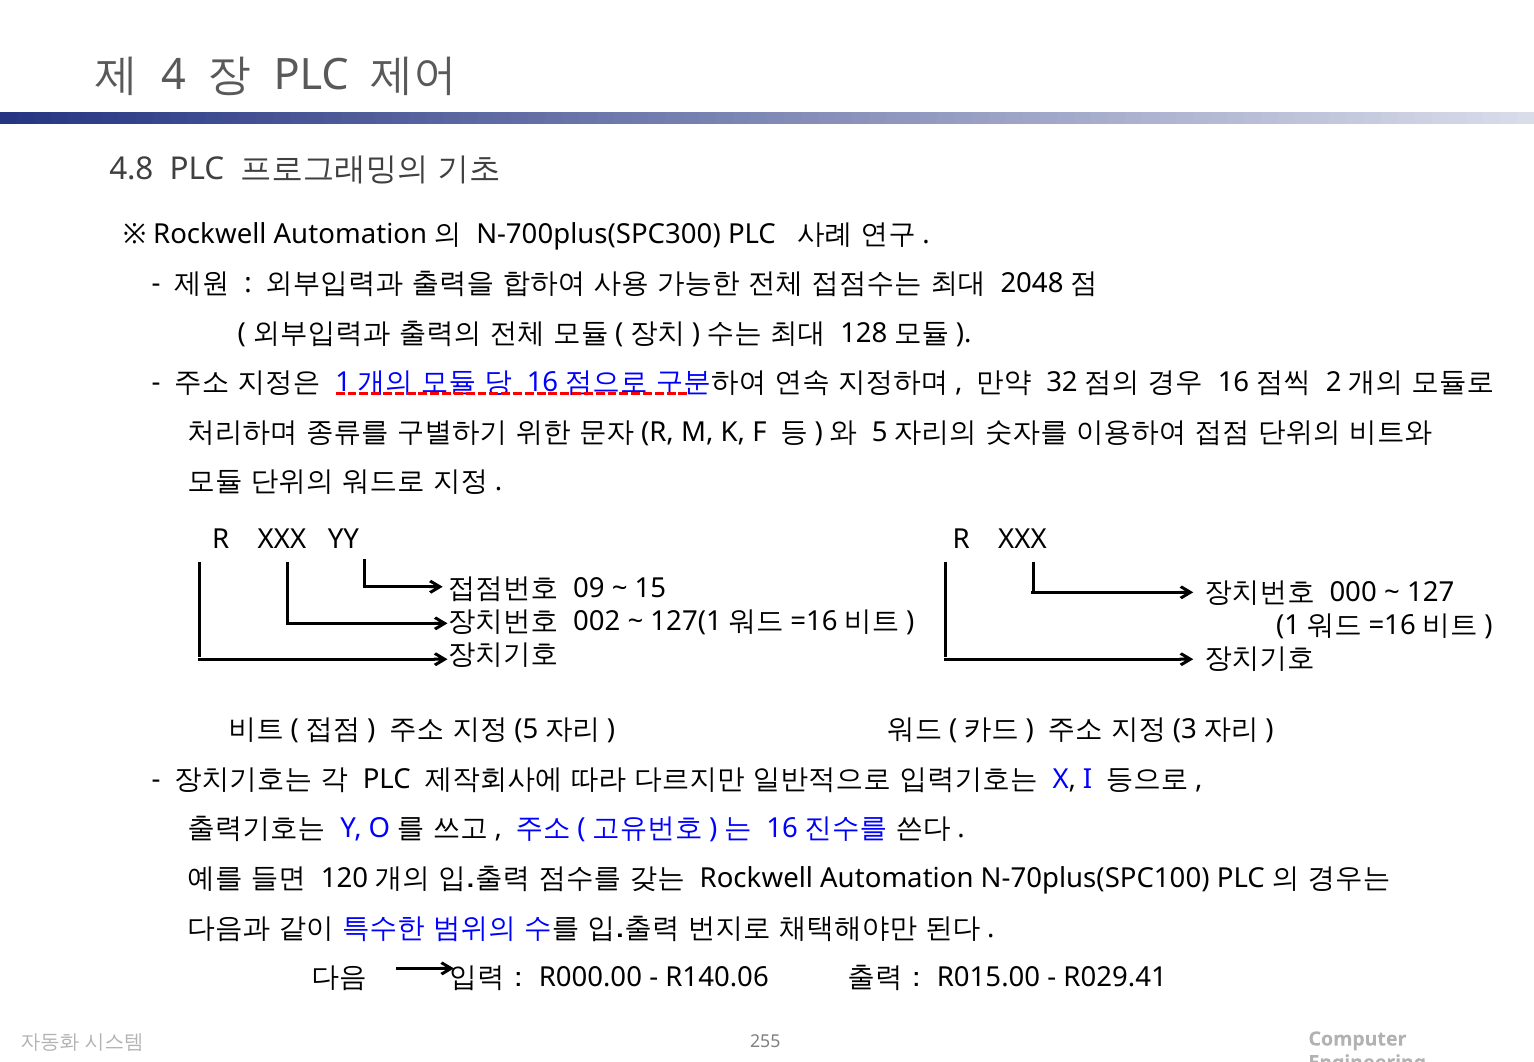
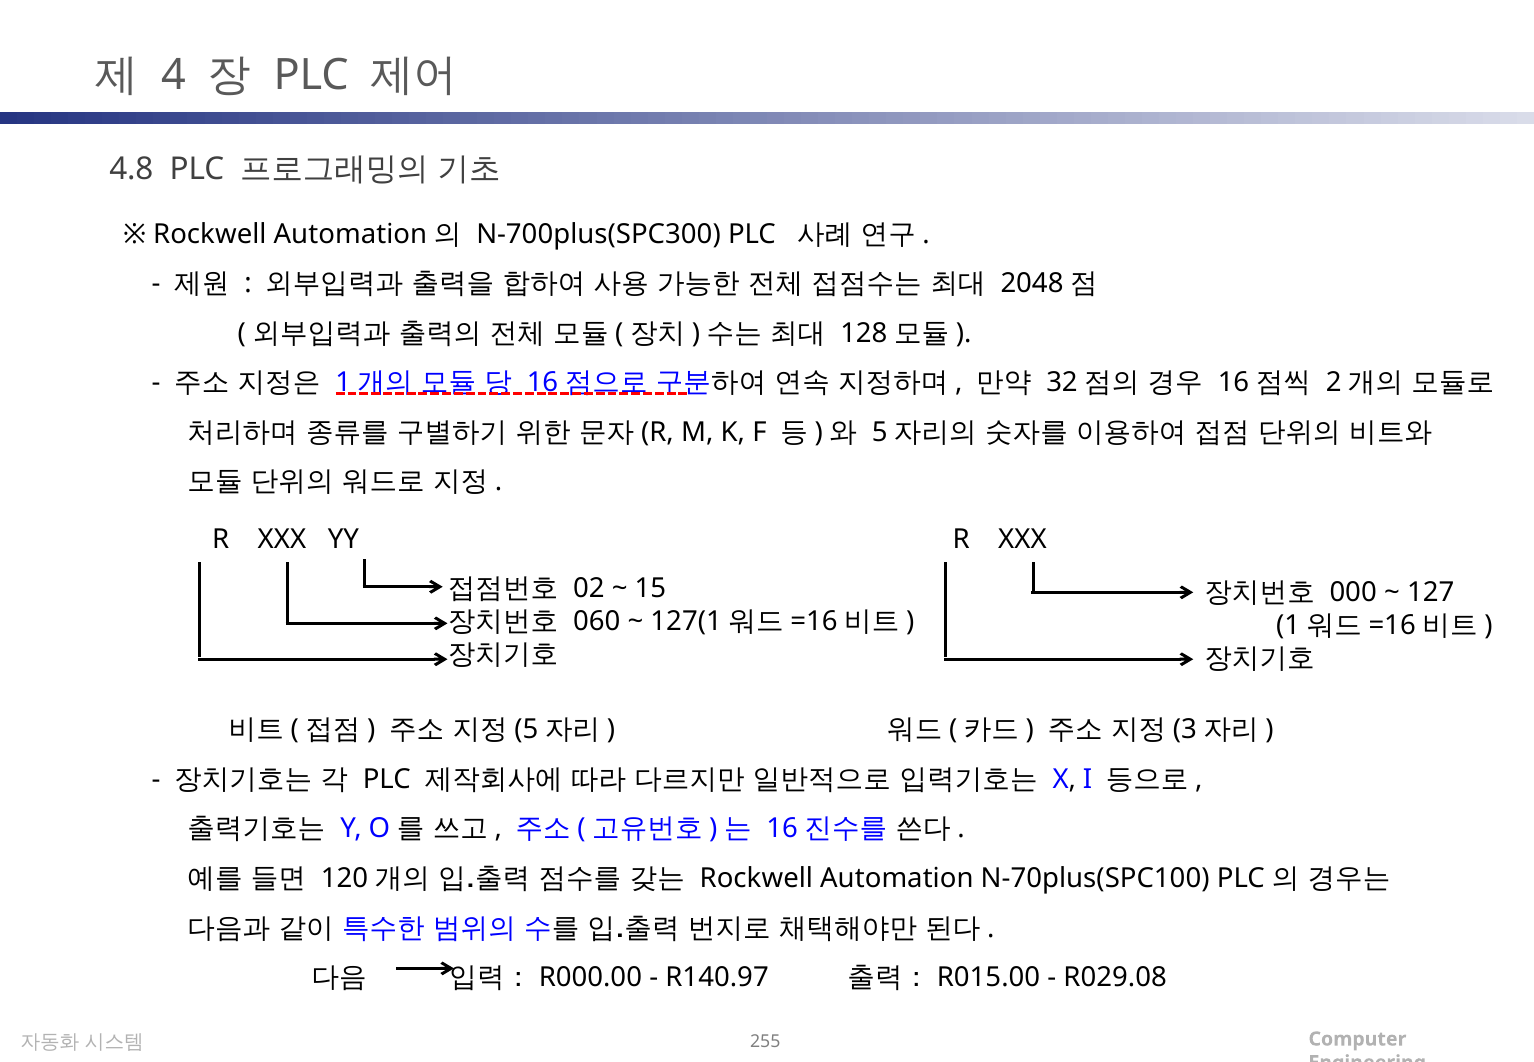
09: 09 -> 02 (589, 588)
002: 002 -> 060 (597, 621)
R140.06: R140.06 -> R140.97 (717, 977)
R029.41: R029.41 -> R029.08 (1115, 977)
